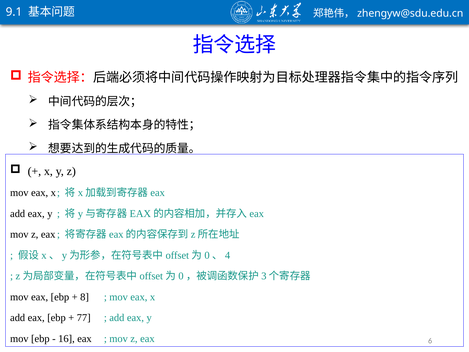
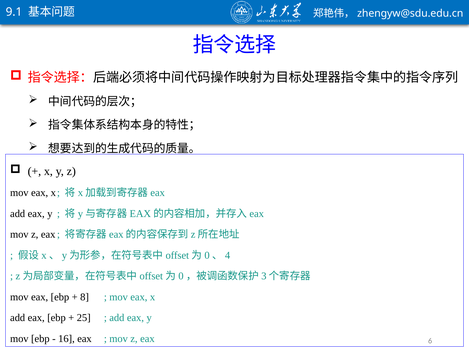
77: 77 -> 25 (84, 318)
